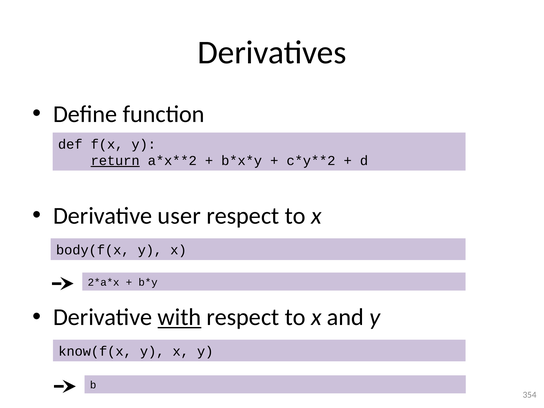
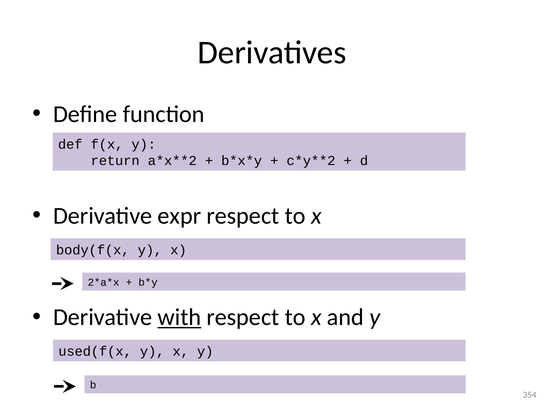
return underline: present -> none (115, 161)
user: user -> expr (179, 216)
know(f(x: know(f(x -> used(f(x (95, 351)
